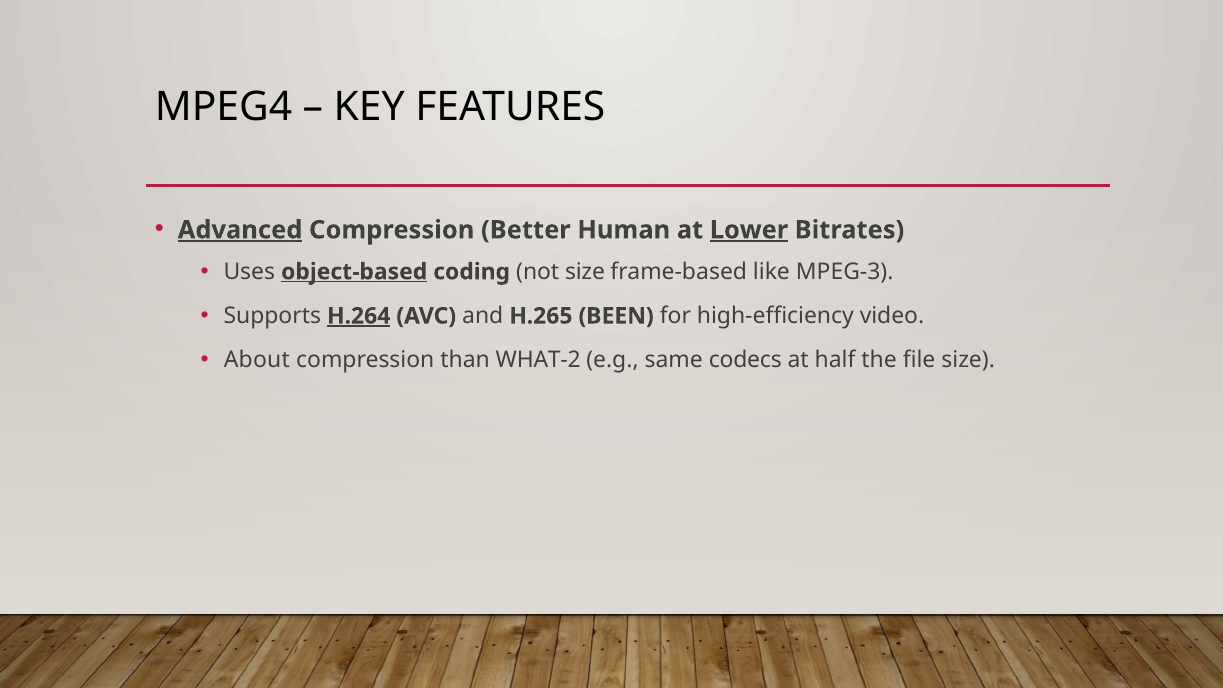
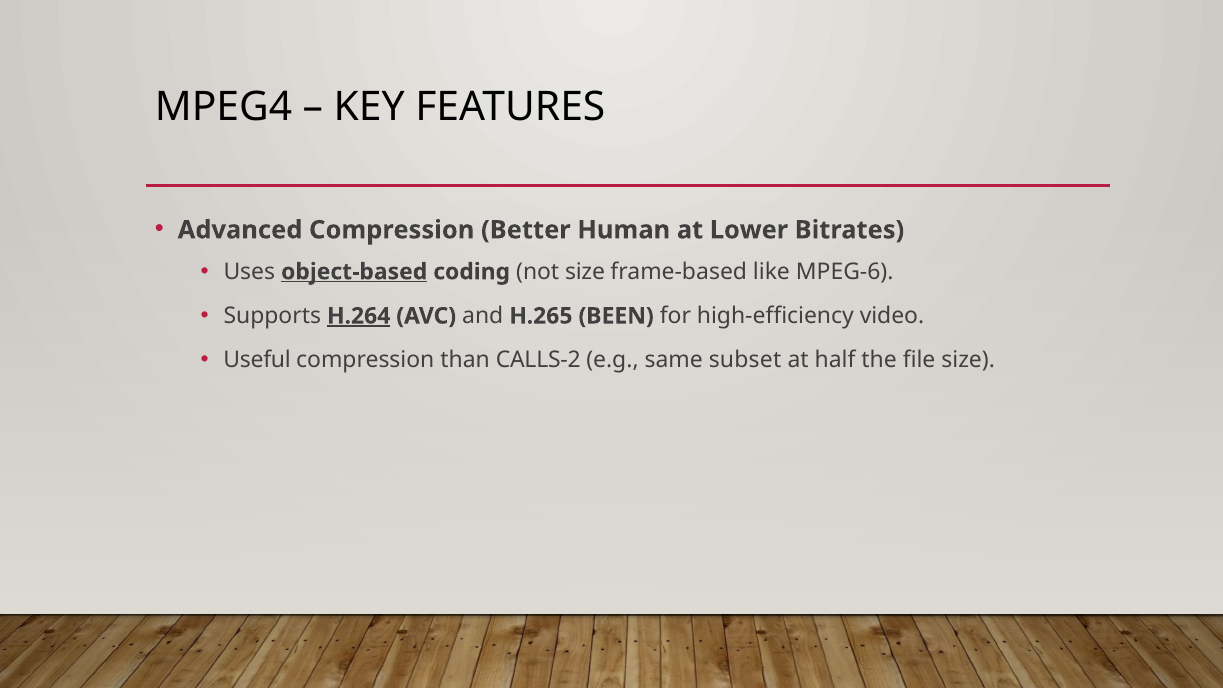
Advanced underline: present -> none (240, 230)
Lower underline: present -> none (749, 230)
MPEG-3: MPEG-3 -> MPEG-6 (845, 272)
About: About -> Useful (257, 360)
WHAT-2: WHAT-2 -> CALLS-2 (538, 360)
codecs: codecs -> subset (745, 360)
